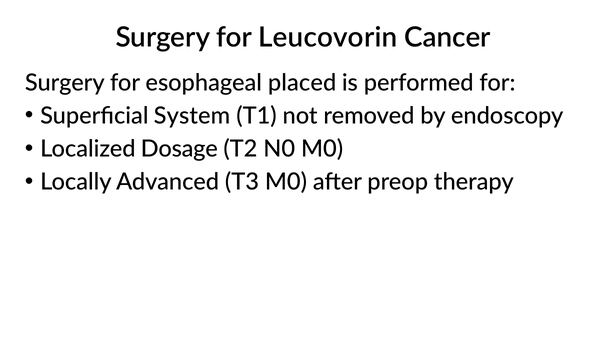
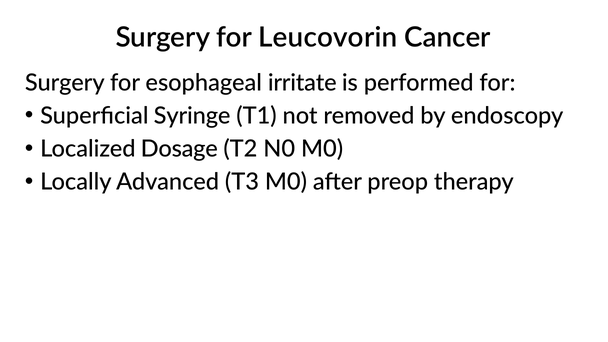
placed: placed -> irritate (302, 83)
System: System -> Syringe (192, 116)
